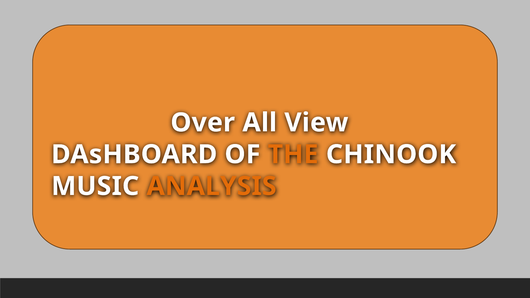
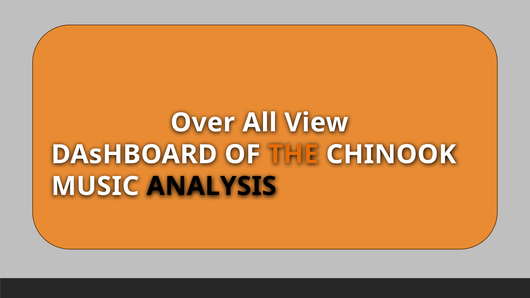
ANALYSIS colour: orange -> black (212, 186)
